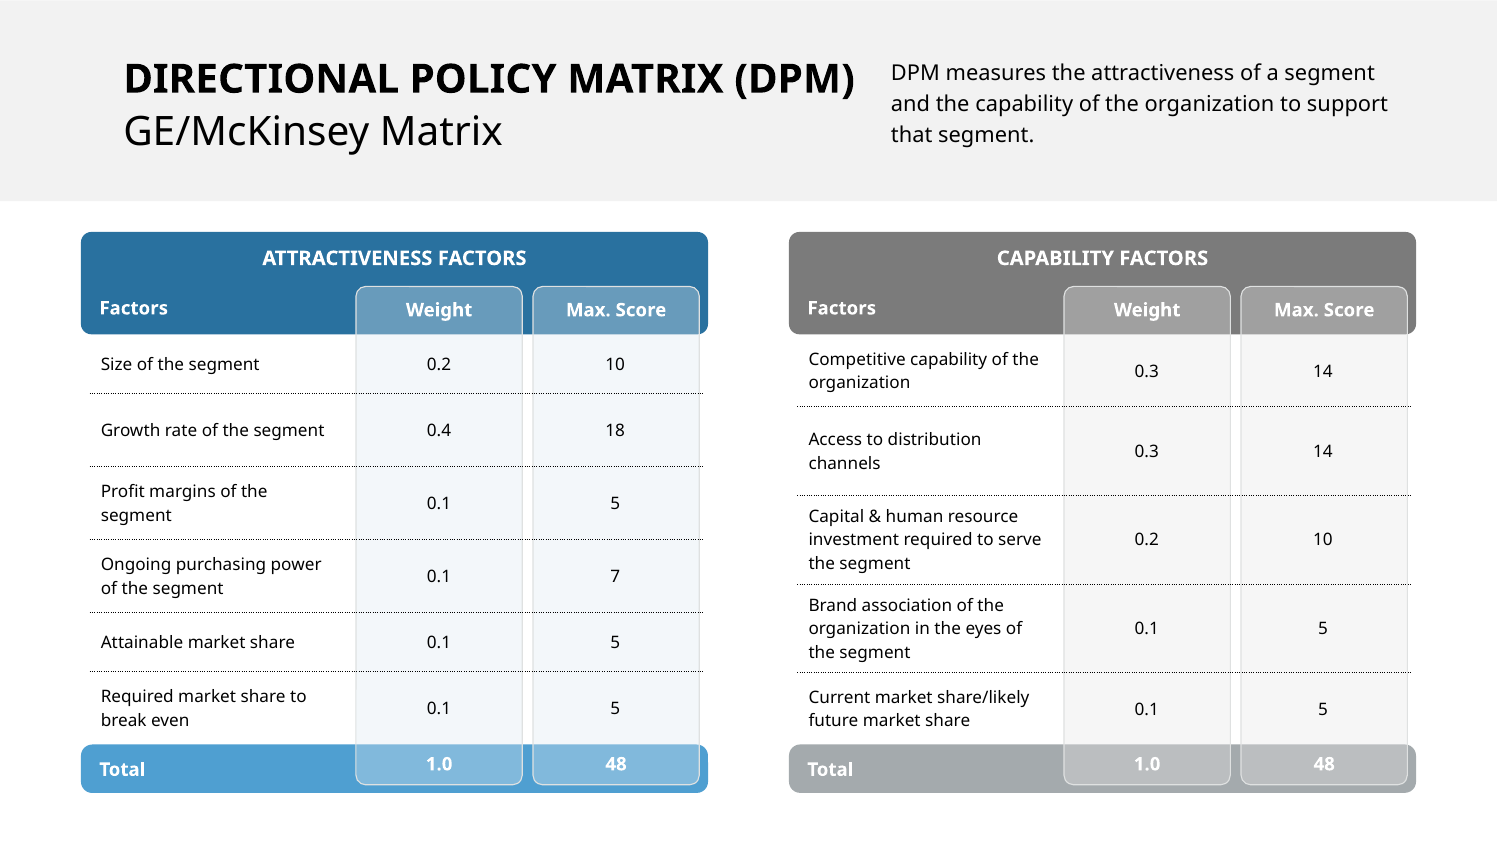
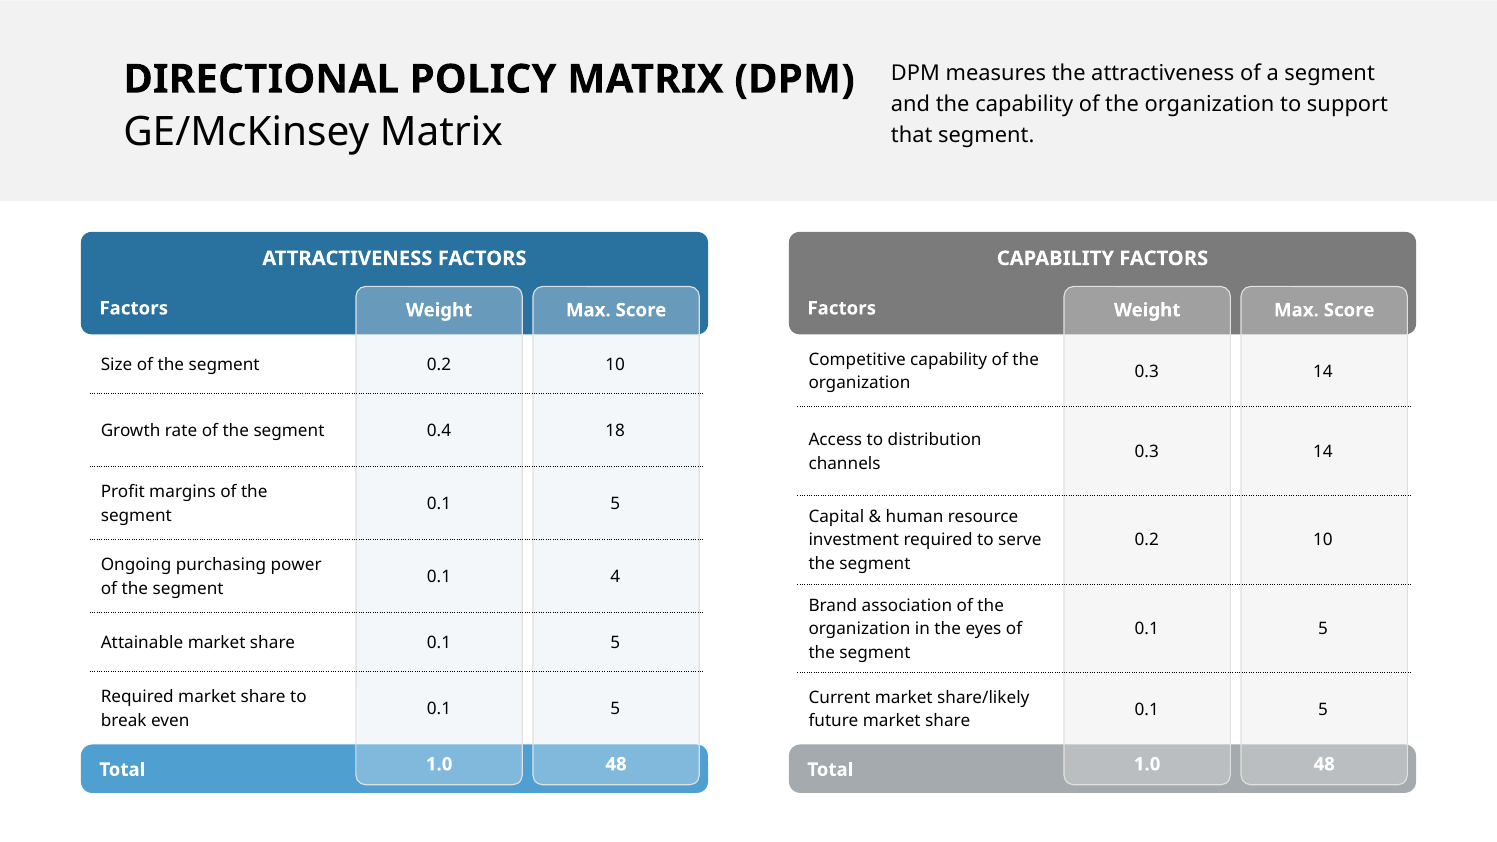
7: 7 -> 4 (615, 577)
